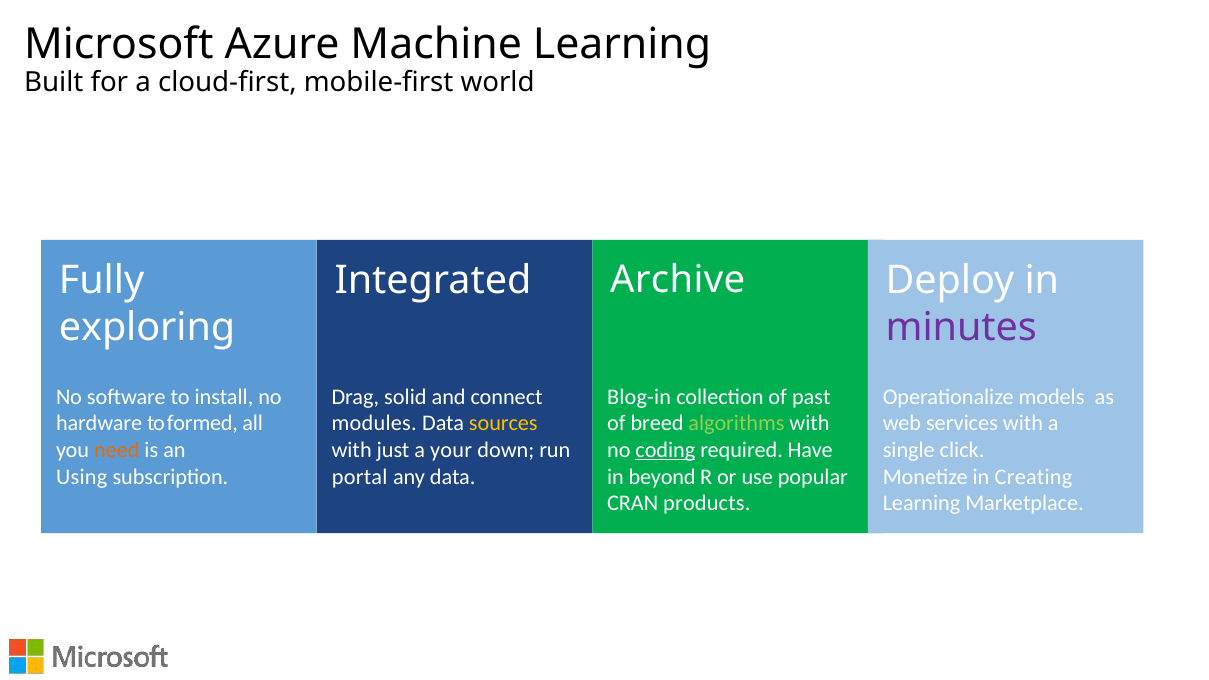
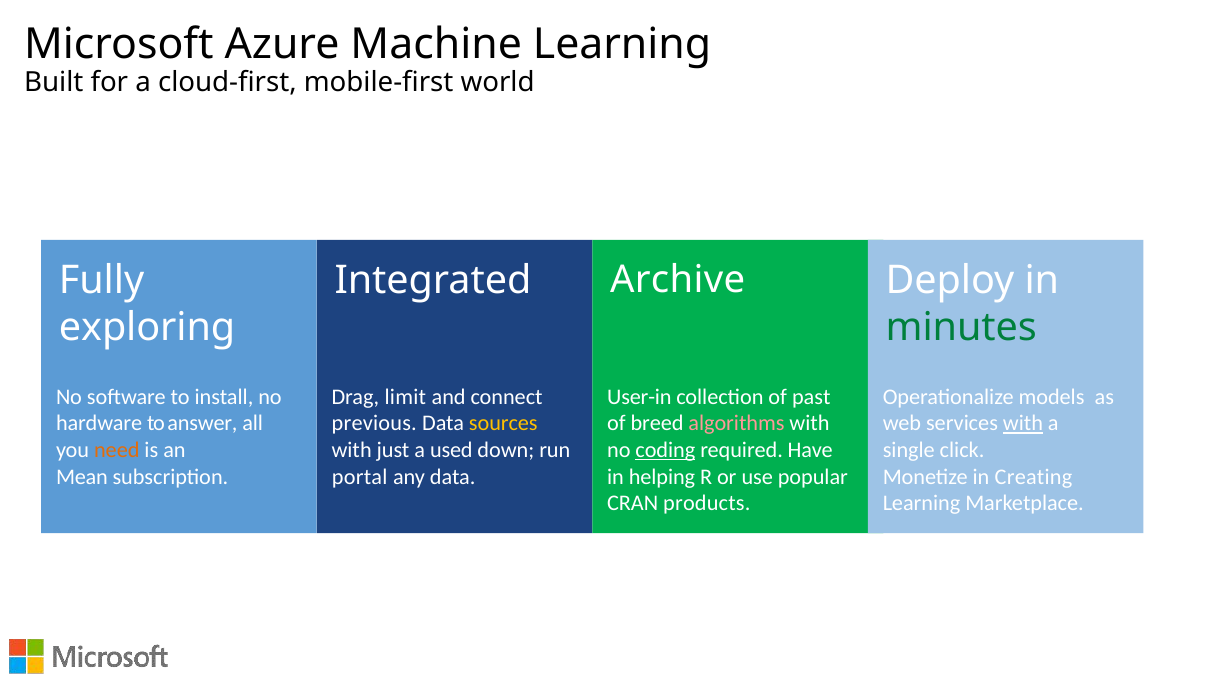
minutes colour: purple -> green (961, 328)
solid: solid -> limit (405, 397)
Blog-in: Blog-in -> User-in (639, 397)
formed: formed -> answer (202, 423)
modules: modules -> previous (374, 423)
algorithms colour: light green -> pink (736, 423)
with underline: none -> present (1023, 423)
your: your -> used (451, 450)
Using: Using -> Mean (82, 477)
beyond: beyond -> helping (662, 477)
